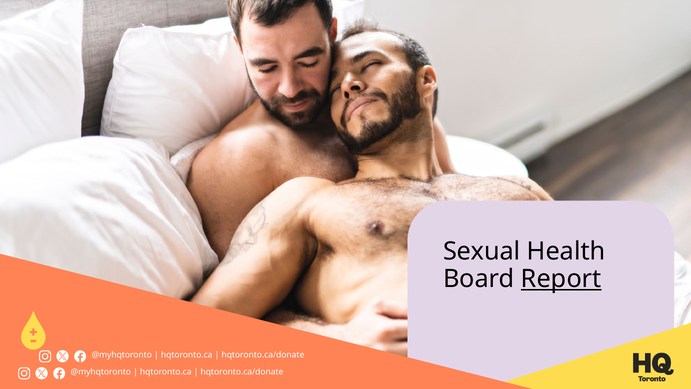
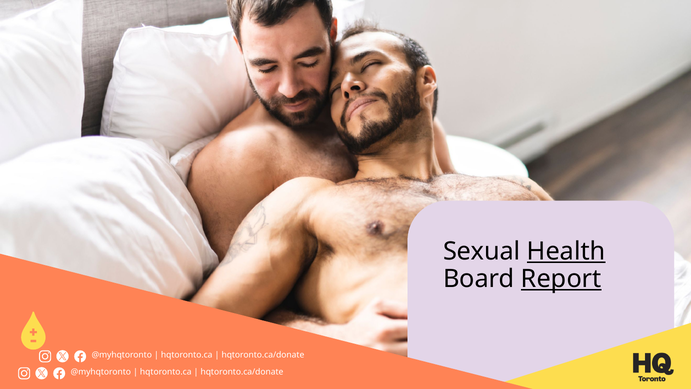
Health underline: none -> present (566, 251)
